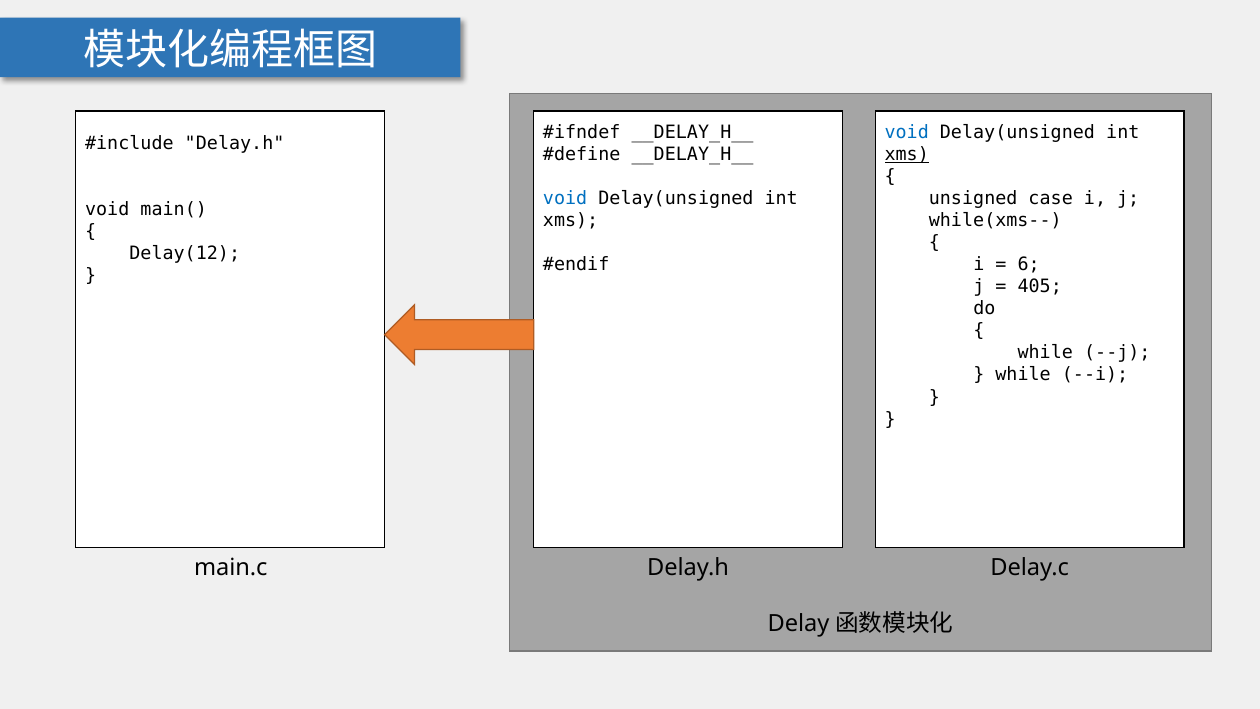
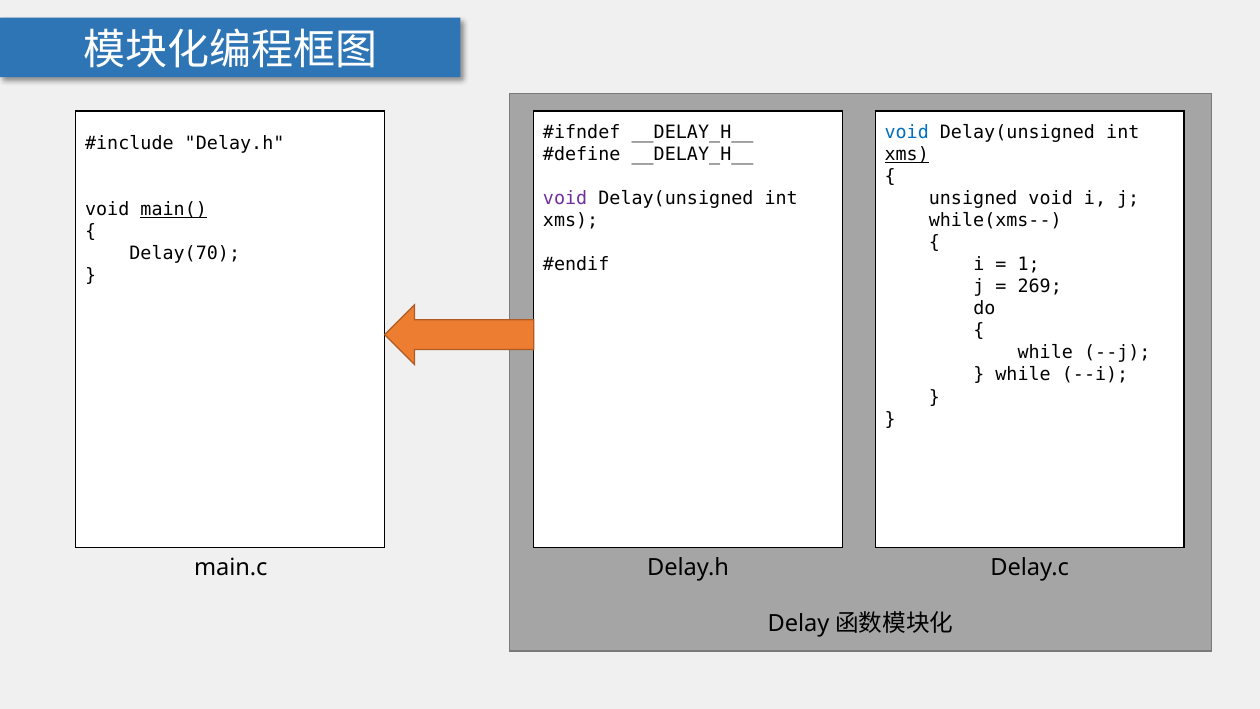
void colour: blue -> purple (565, 198)
unsigned case: case -> void (1051, 198)
main( underline: none -> present (174, 209)
Delay(12: Delay(12 -> Delay(70 (185, 253)
6: 6 -> 1 (1029, 264)
405: 405 -> 269 (1040, 287)
